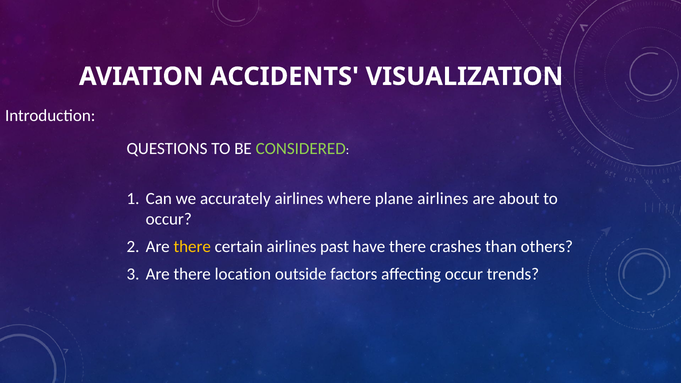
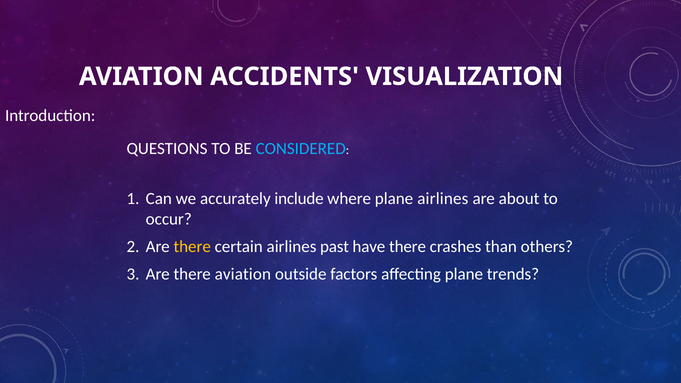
CONSIDERED colour: light green -> light blue (301, 149)
accurately airlines: airlines -> include (299, 199)
there location: location -> aviation (243, 274)
affecting occur: occur -> plane (464, 274)
